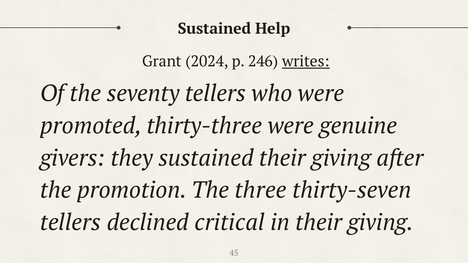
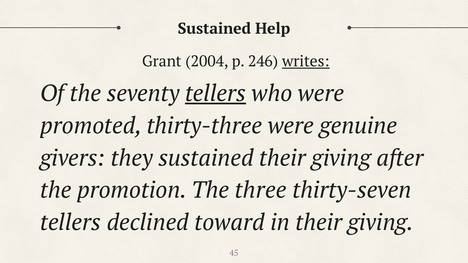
2024: 2024 -> 2004 (207, 62)
tellers underline: none -> present (216, 94)
critical: critical -> toward (230, 223)
